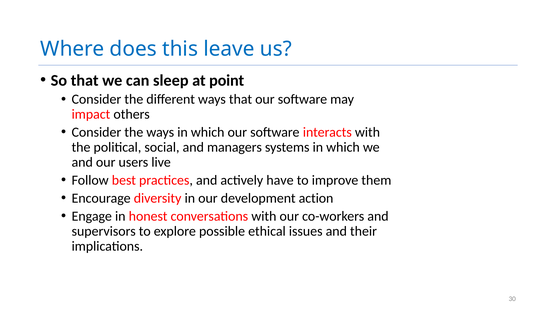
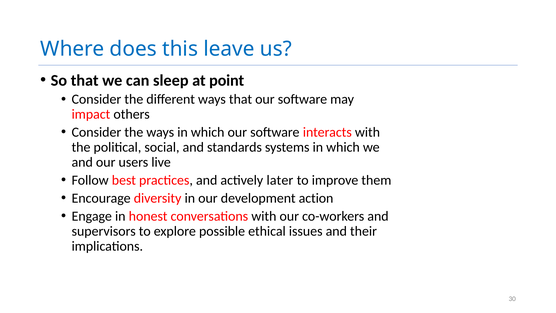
managers: managers -> standards (234, 147)
have: have -> later (280, 180)
